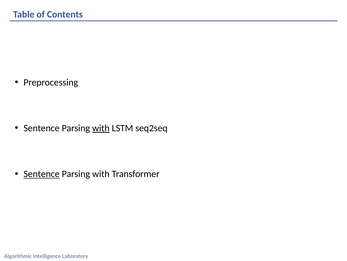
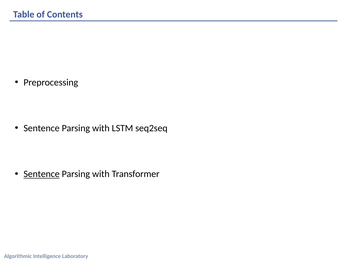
with underline: present -> none (101, 128)
